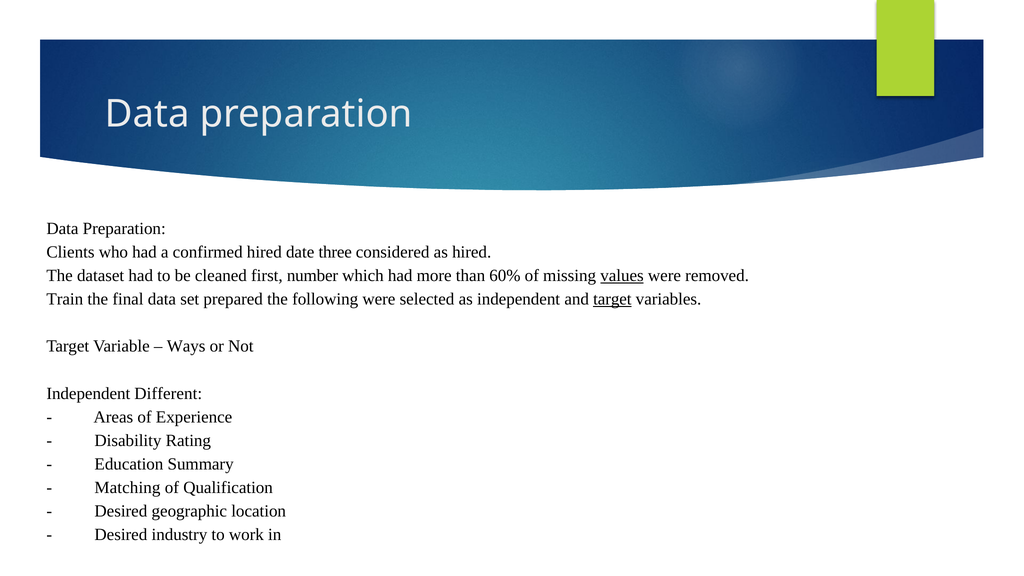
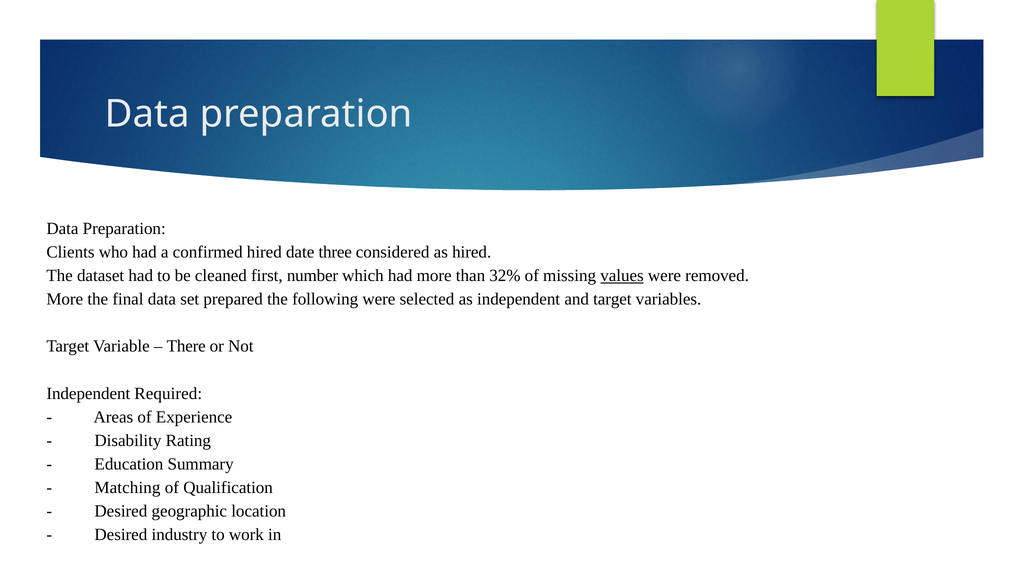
60%: 60% -> 32% (505, 276)
Train: Train -> More (65, 299)
target underline: present -> none (612, 299)
Ways: Ways -> There (186, 346)
Different: Different -> Required (168, 393)
